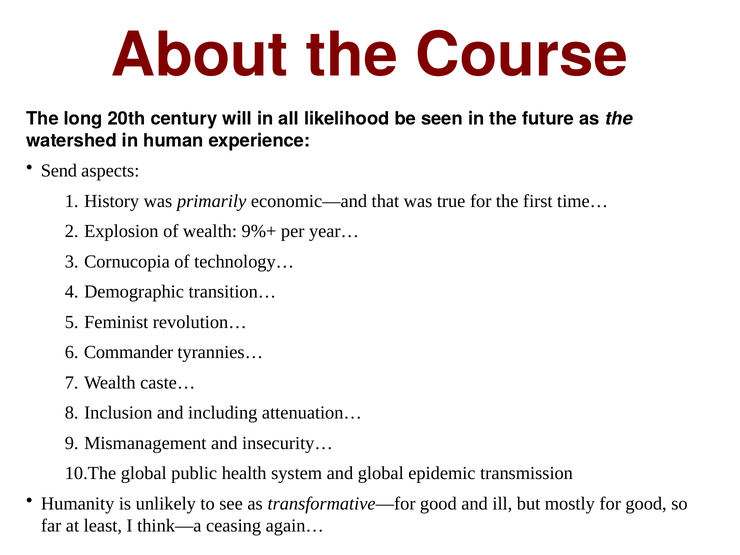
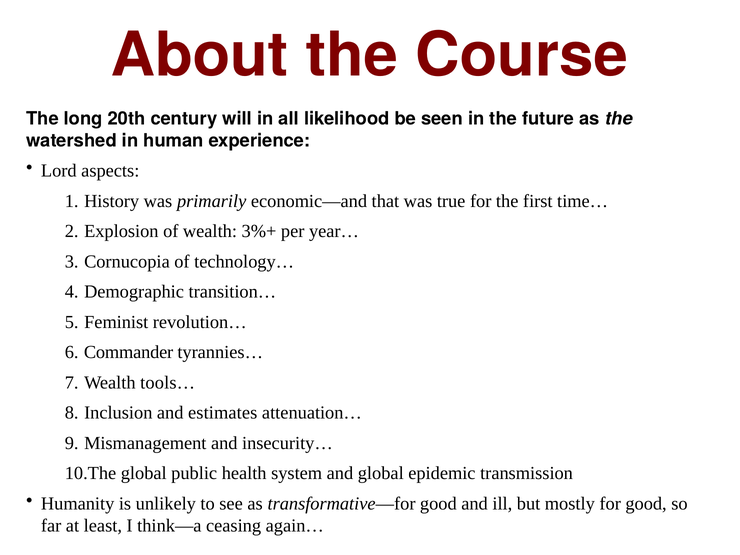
Send: Send -> Lord (59, 171)
9%+: 9%+ -> 3%+ (259, 231)
caste…: caste… -> tools… (168, 382)
including: including -> estimates (223, 413)
